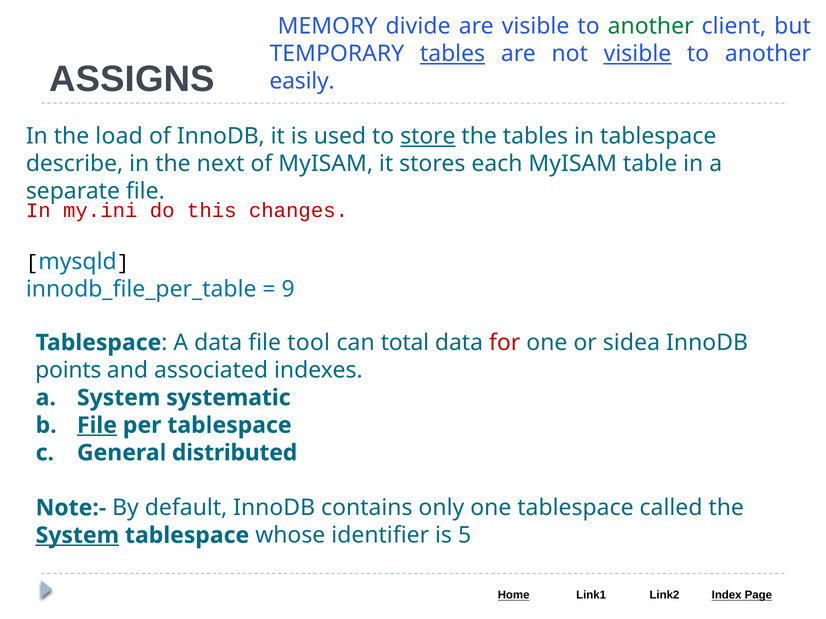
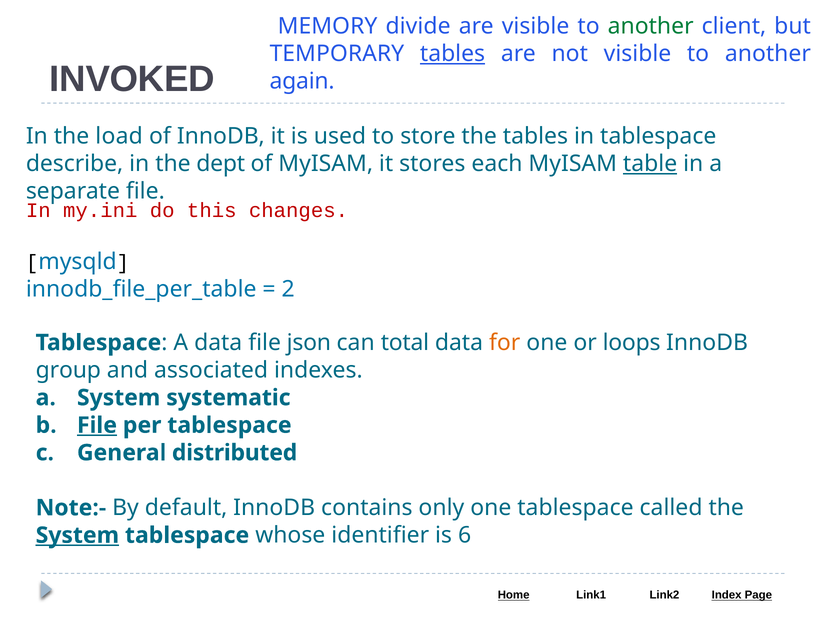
visible underline: present -> none (638, 54)
ASSIGNS: ASSIGNS -> INVOKED (132, 79)
easily: easily -> again (302, 81)
store underline: present -> none (428, 136)
next: next -> dept (221, 164)
table underline: none -> present (650, 164)
9: 9 -> 2 (288, 289)
tool: tool -> json (309, 343)
for colour: red -> orange (505, 343)
sidea: sidea -> loops (632, 343)
points: points -> group (68, 370)
5: 5 -> 6 (465, 536)
